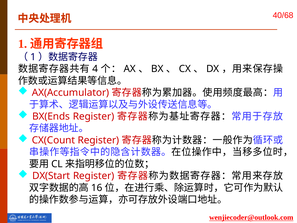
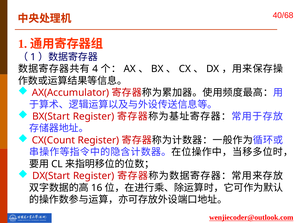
BX(Ends: BX(Ends -> BX(Start (51, 116)
